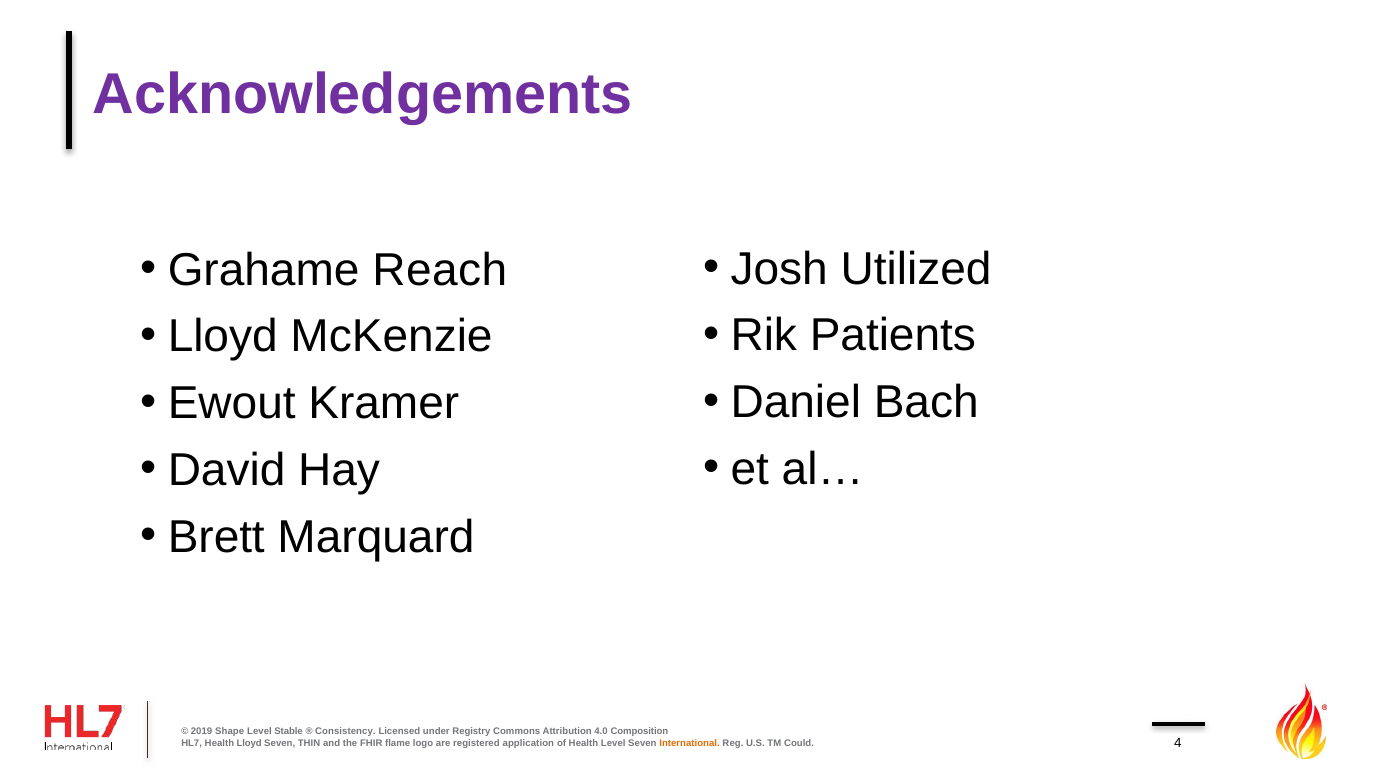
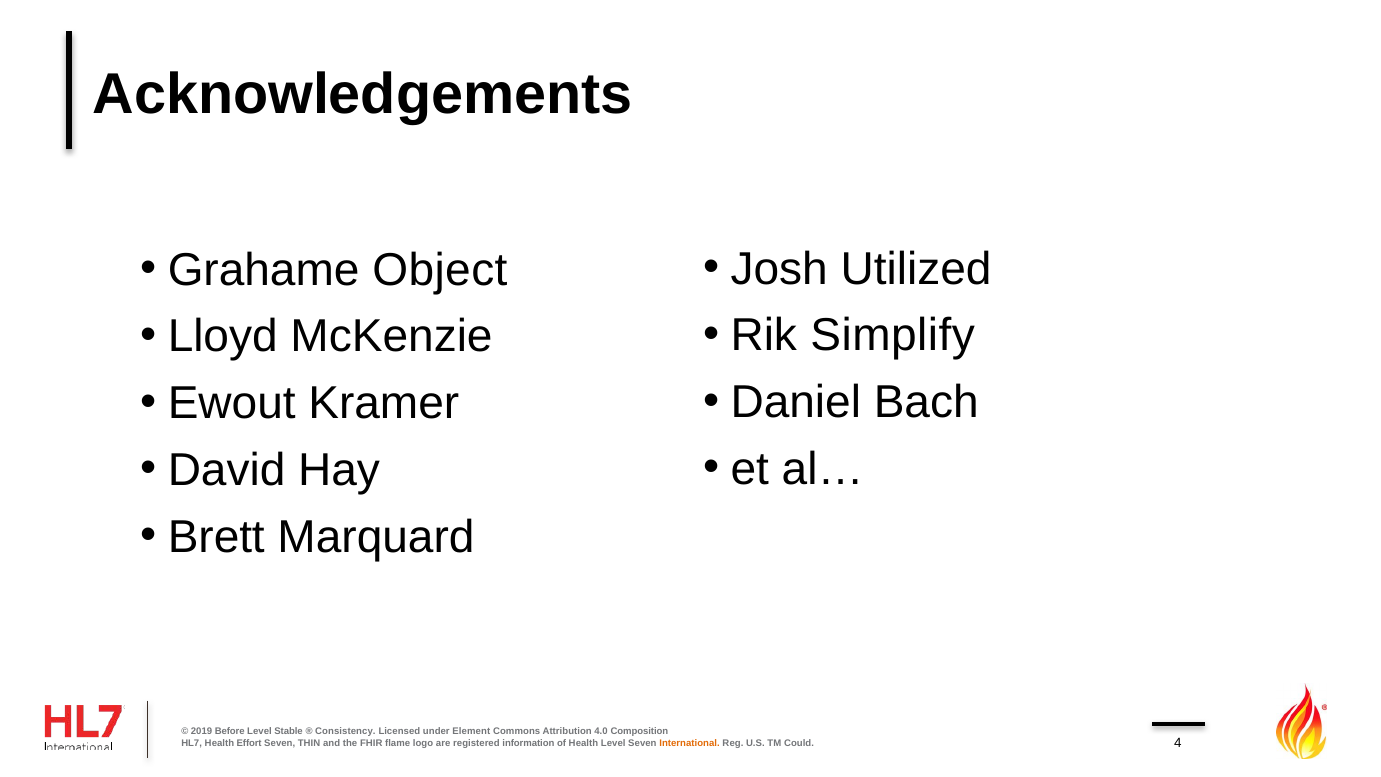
Acknowledgements colour: purple -> black (363, 94)
Reach: Reach -> Object (440, 270)
Patients: Patients -> Simplify (893, 336)
Shape: Shape -> Before (230, 731)
Registry: Registry -> Element (471, 731)
Health Lloyd: Lloyd -> Effort (249, 743)
application: application -> information (528, 743)
